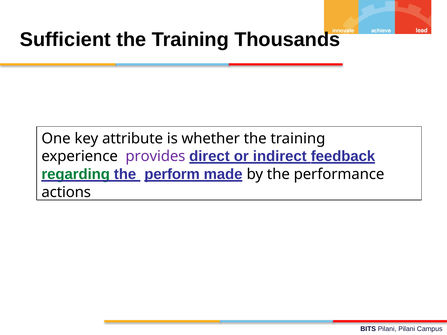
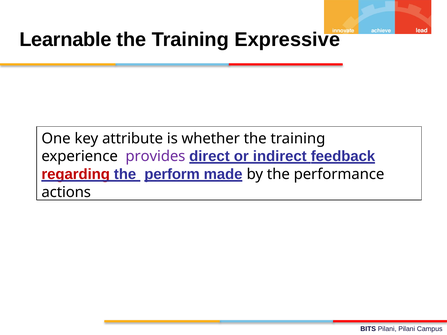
Sufficient: Sufficient -> Learnable (65, 40)
Thousands: Thousands -> Expressive (287, 40)
regarding colour: green -> red (76, 174)
